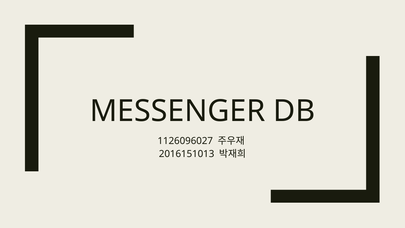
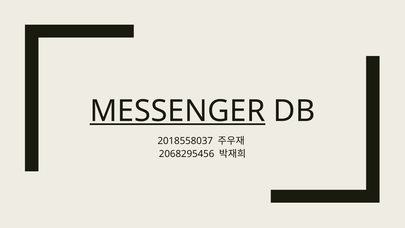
MESSENGER underline: none -> present (178, 111)
1126096027: 1126096027 -> 2018558037 (185, 141)
2016151013: 2016151013 -> 2068295456 (187, 154)
